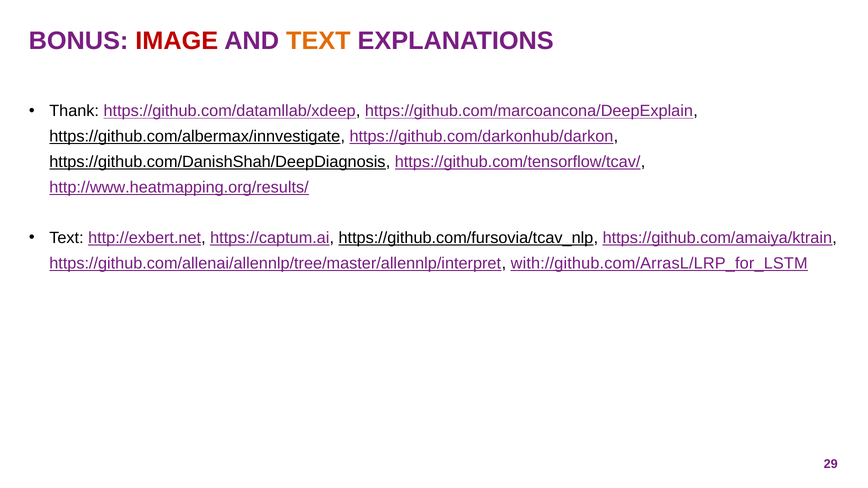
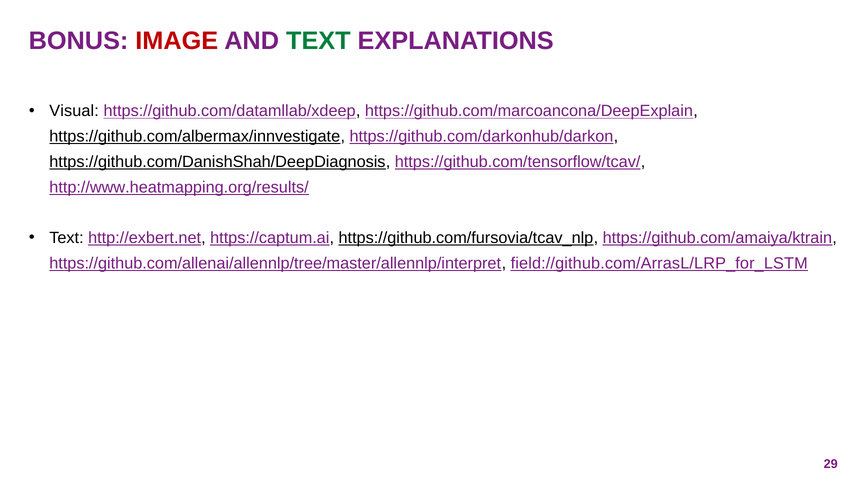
TEXT colour: orange -> green (318, 41)
Thank: Thank -> Visual (74, 111)
with://github.com/ArrasL/LRP_for_LSTM: with://github.com/ArrasL/LRP_for_LSTM -> field://github.com/ArrasL/LRP_for_LSTM (659, 263)
